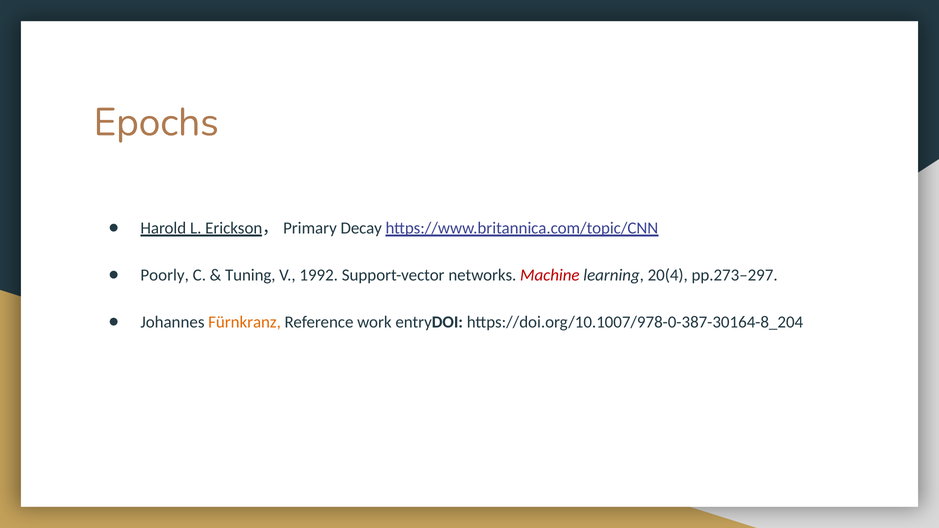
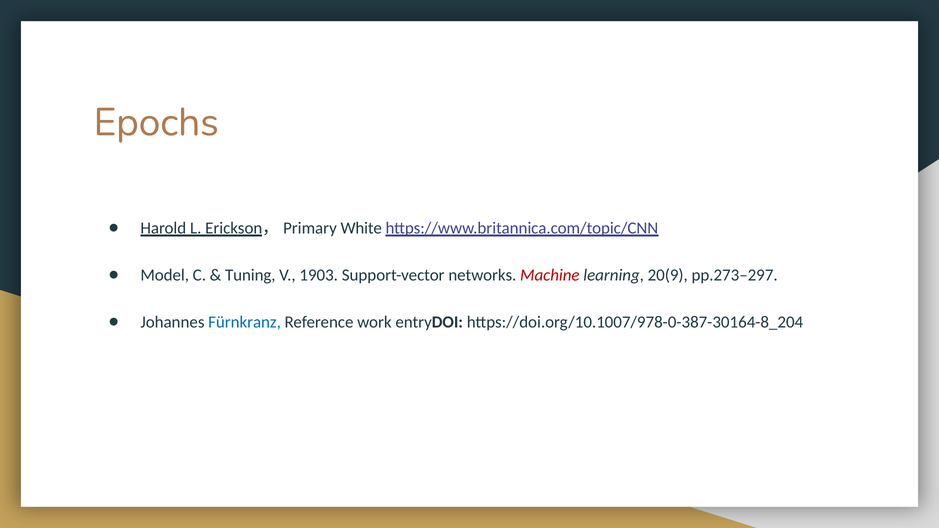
Decay: Decay -> White (361, 228)
Poorly: Poorly -> Model (165, 275)
1992: 1992 -> 1903 (319, 275)
20(4: 20(4 -> 20(9 (668, 275)
Fürnkranz colour: orange -> blue (245, 322)
